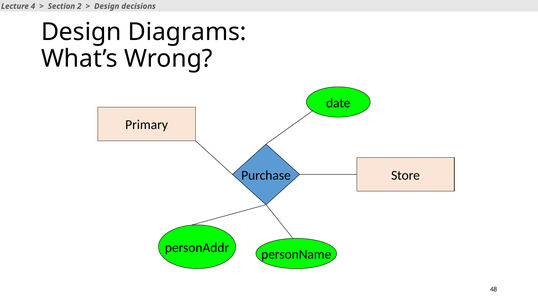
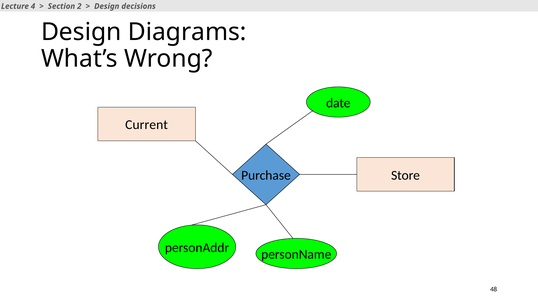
Primary: Primary -> Current (147, 125)
